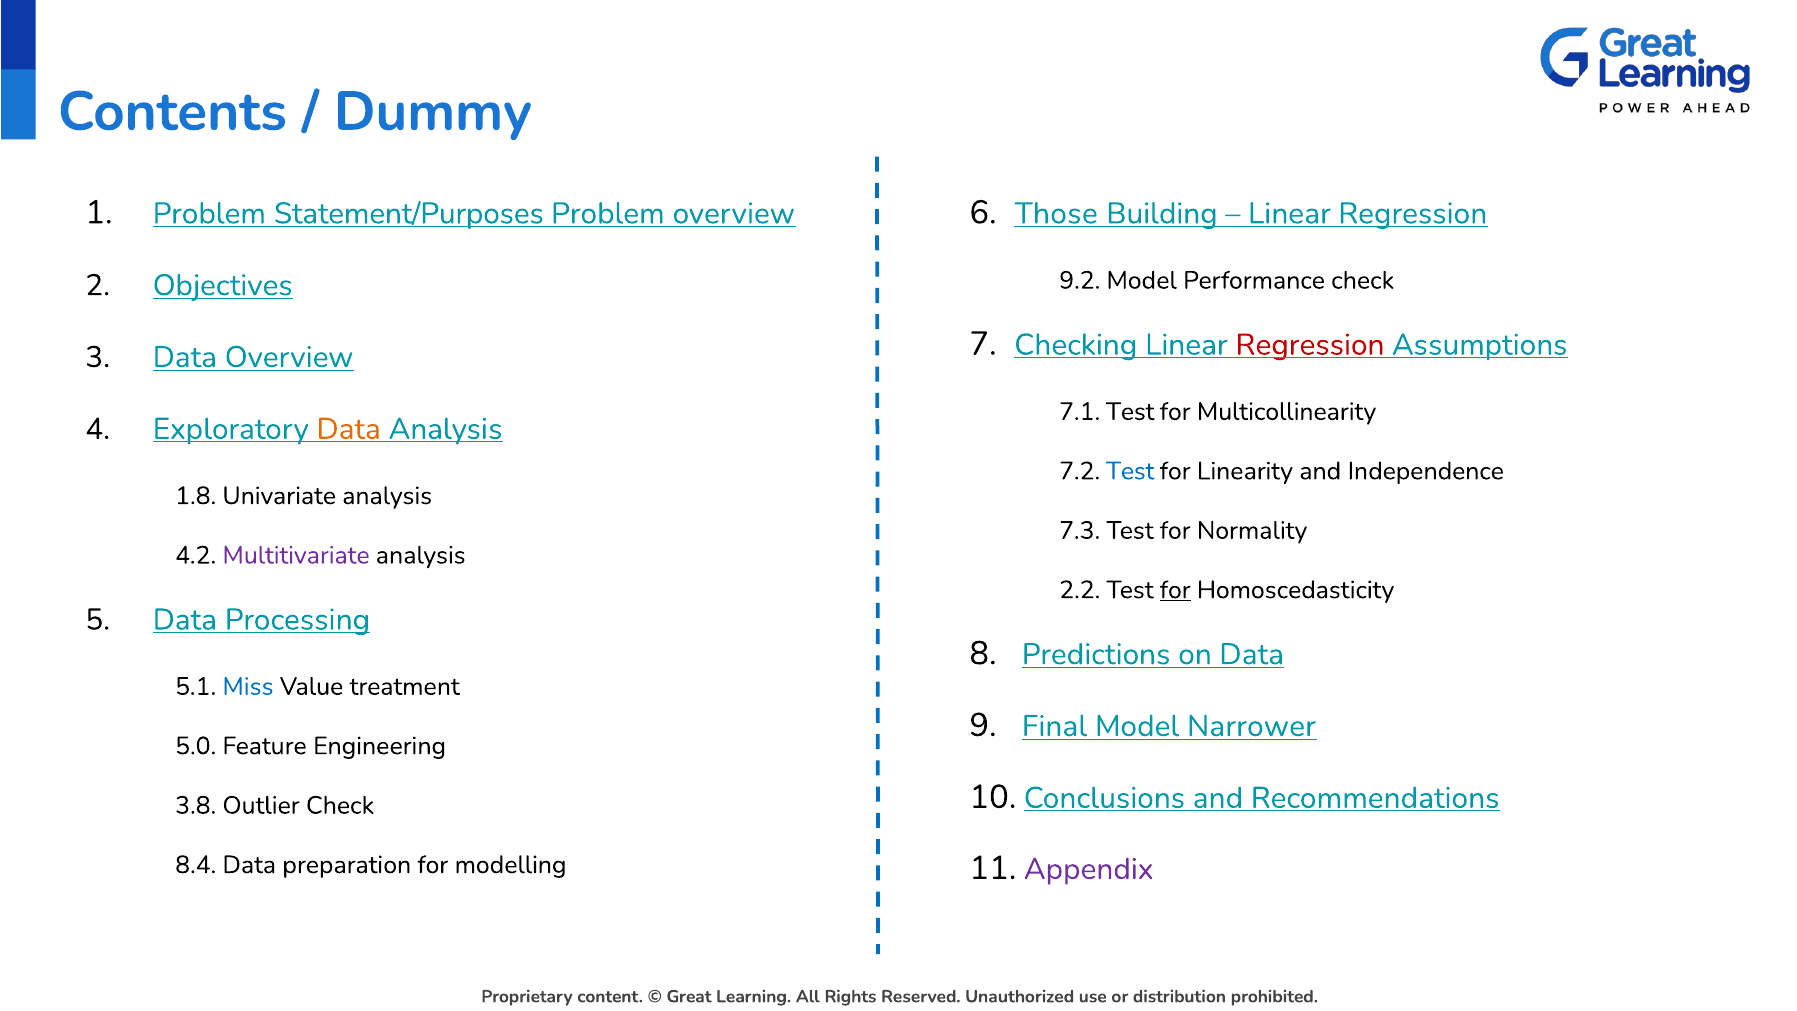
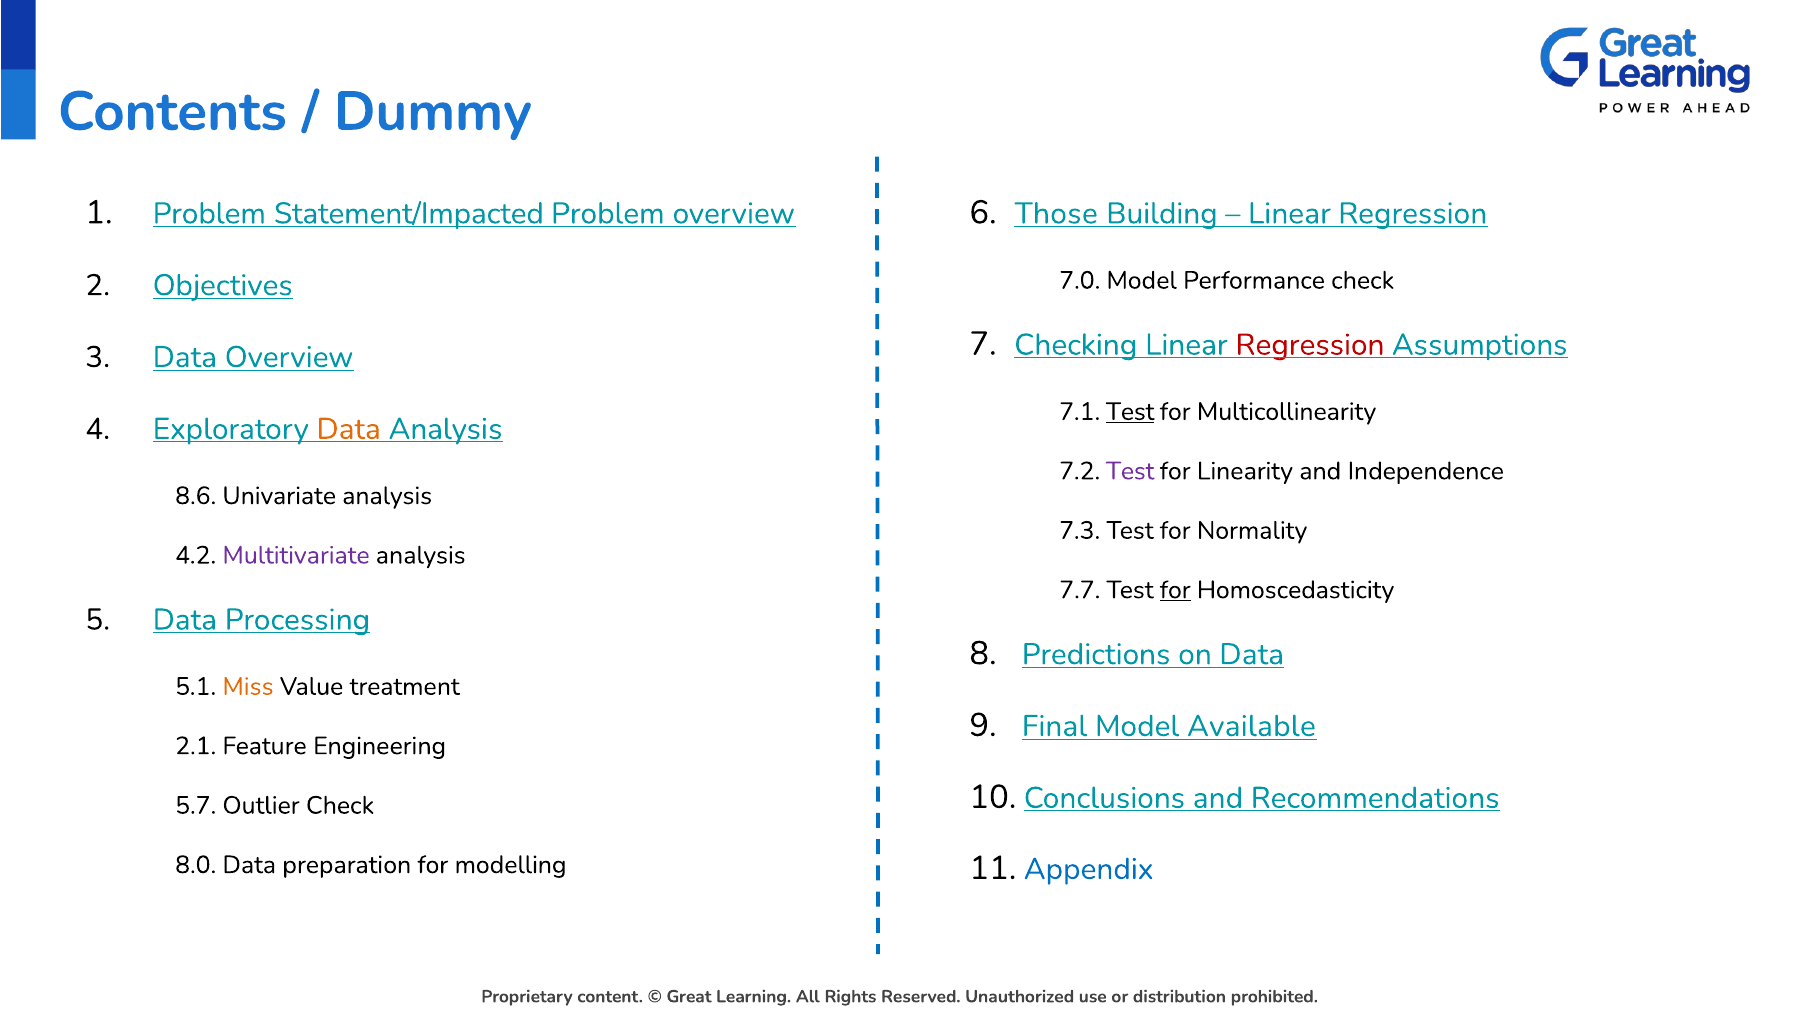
Statement/Purposes: Statement/Purposes -> Statement/Impacted (409, 213)
9.2: 9.2 -> 7.0 (1080, 280)
Test underline: none -> present (1130, 412)
Test colour: blue -> purple (1130, 471)
1.8: 1.8 -> 8.6 (196, 496)
2.2: 2.2 -> 7.7 (1080, 590)
Miss colour: blue -> orange (248, 686)
Narrower: Narrower -> Available (1251, 726)
5.0: 5.0 -> 2.1 (196, 746)
3.8: 3.8 -> 5.7 (196, 805)
8.4: 8.4 -> 8.0 (196, 865)
Appendix colour: purple -> blue (1089, 869)
